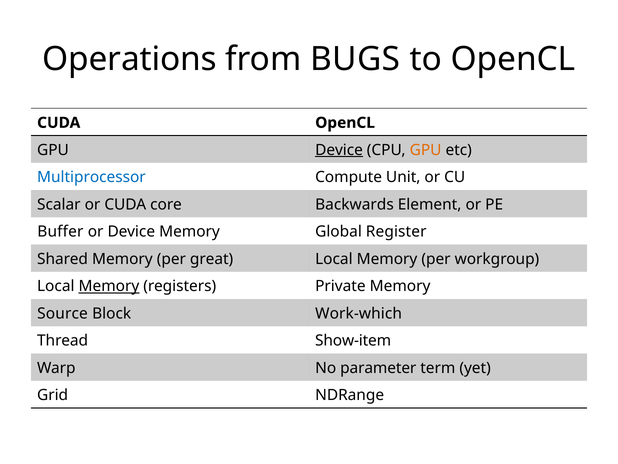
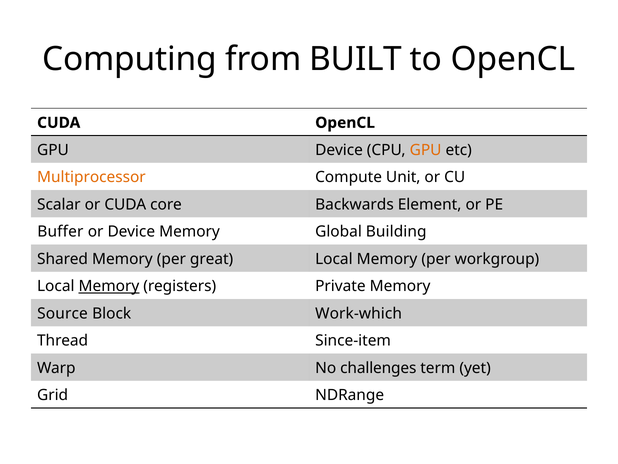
Operations: Operations -> Computing (129, 59)
BUGS: BUGS -> BUILT (356, 59)
Device underline: present -> none (339, 150)
Multiprocessor colour: blue -> orange (91, 177)
Register: Register -> Building (396, 232)
Show-item: Show-item -> Since-item (353, 340)
parameter: parameter -> challenges (378, 368)
